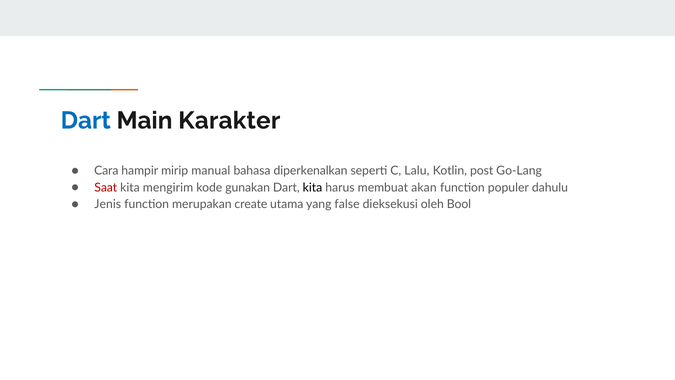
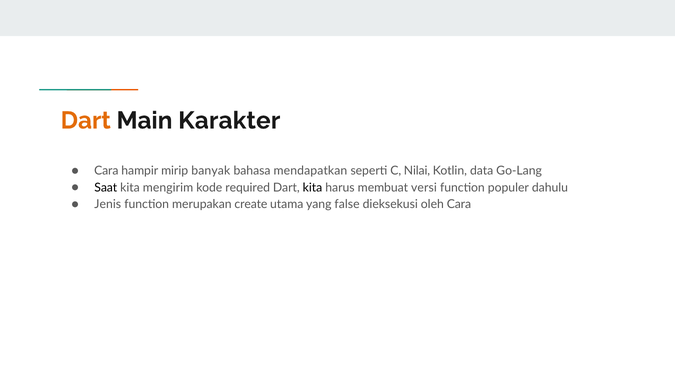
Dart colour: blue -> orange (86, 120)
manual: manual -> banyak (211, 171)
diperkenalkan: diperkenalkan -> mendapatkan (310, 171)
Lalu: Lalu -> Nilai (417, 171)
post: post -> data (482, 171)
Saat colour: red -> black (106, 187)
gunakan: gunakan -> required (248, 187)
akan: akan -> versi (424, 187)
oleh Bool: Bool -> Cara (459, 204)
